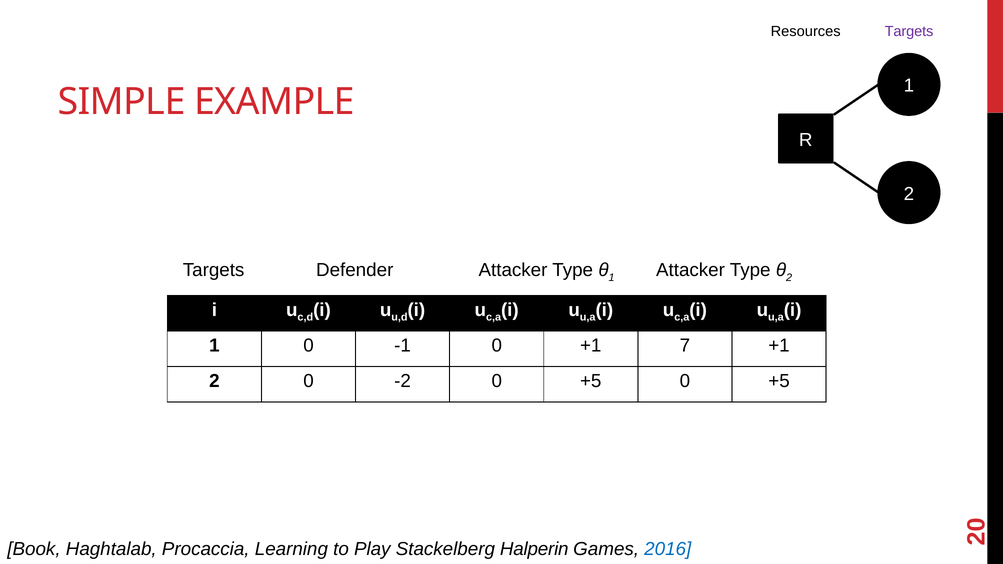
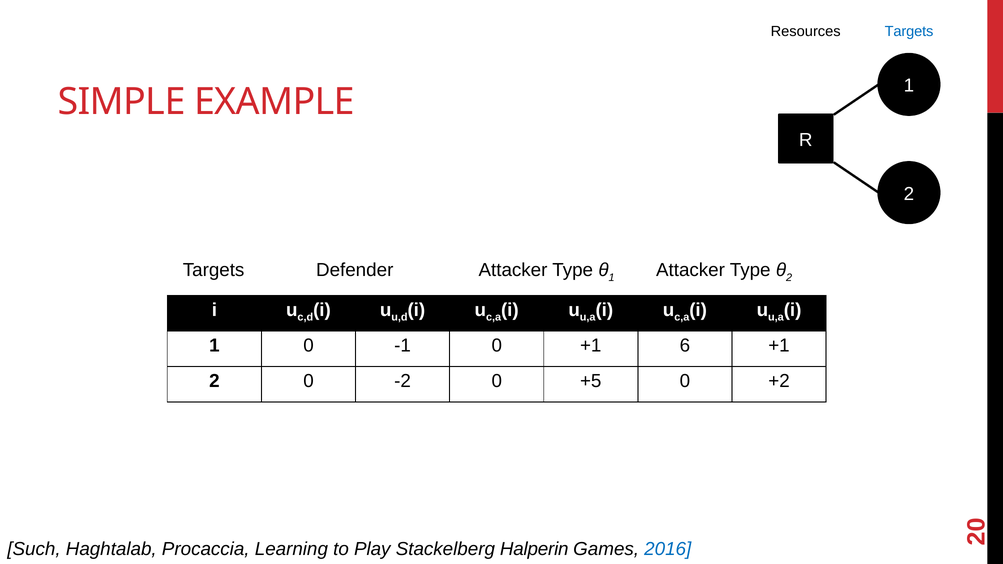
Targets colour: purple -> blue (909, 31)
7: 7 -> 6 (685, 346)
+5 0 +5: +5 -> +2 (779, 381)
Book: Book -> Such (34, 549)
